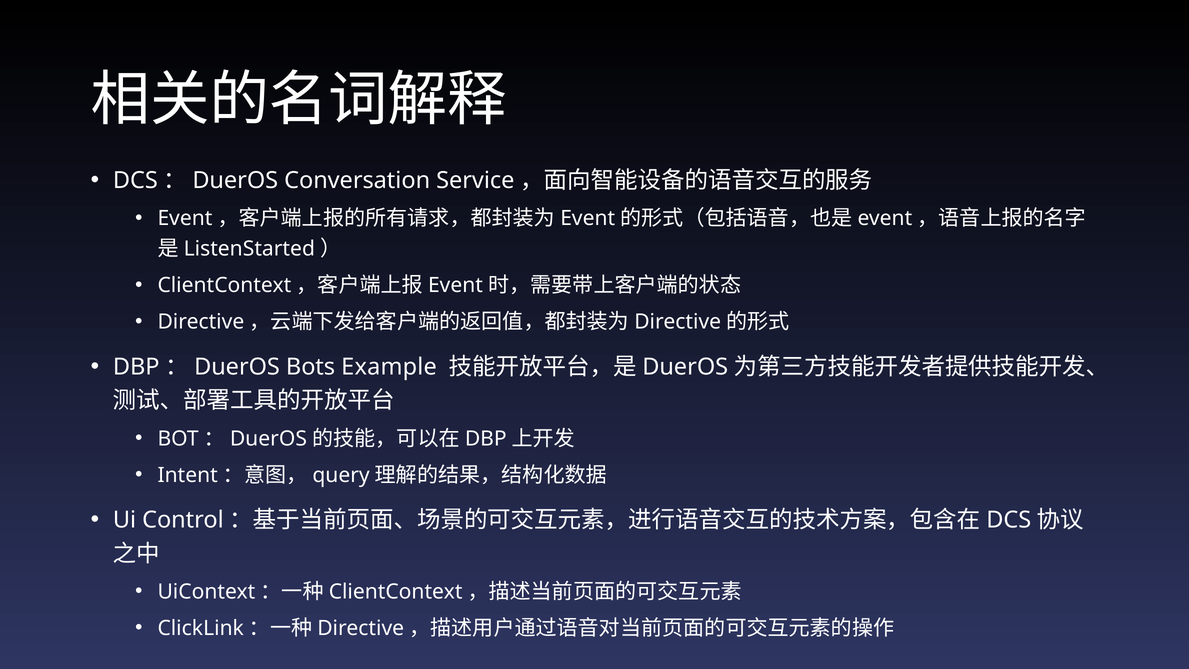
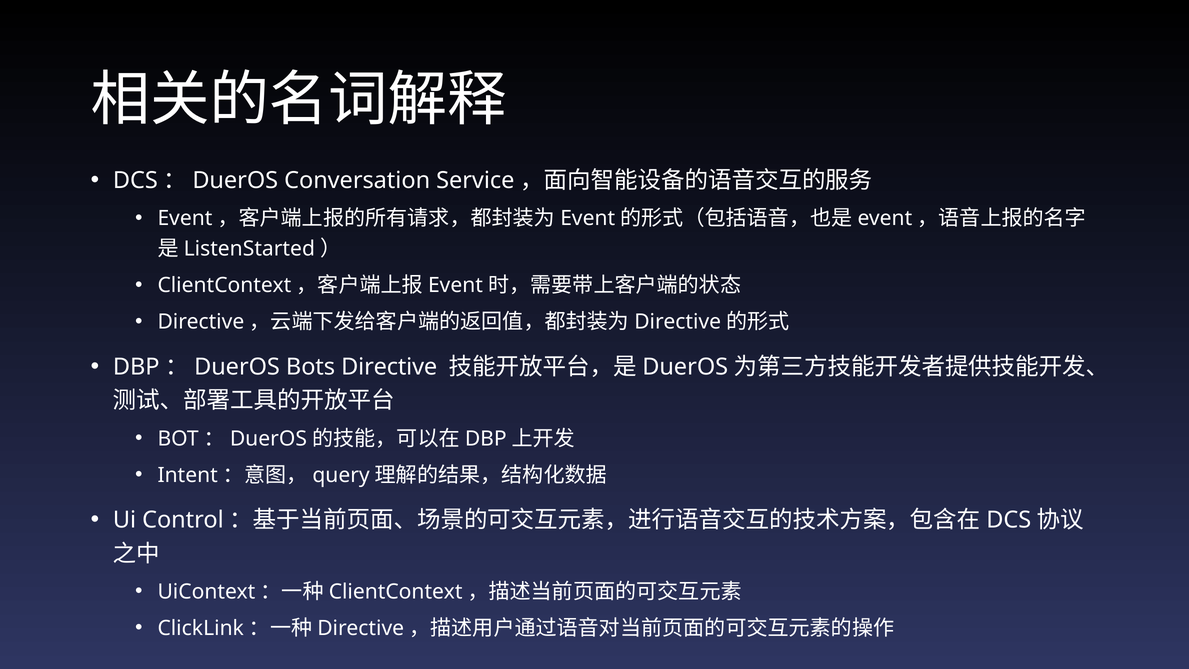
Example: Example -> Directive (389, 367)
